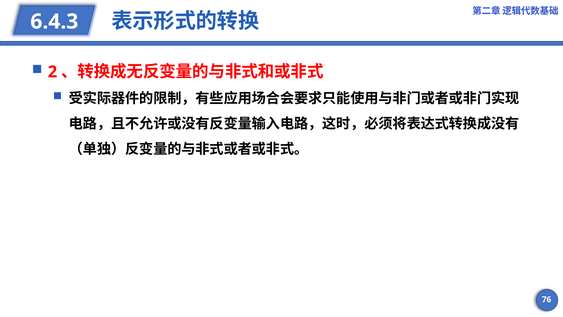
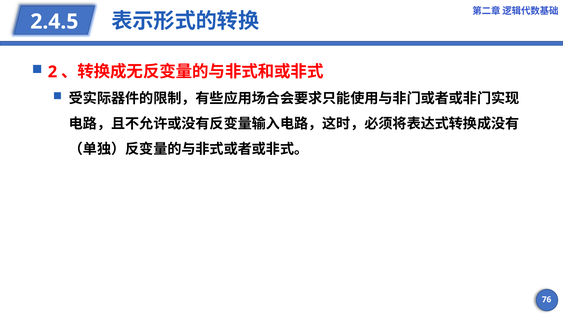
6.4.3: 6.4.3 -> 2.4.5 (54, 22)
